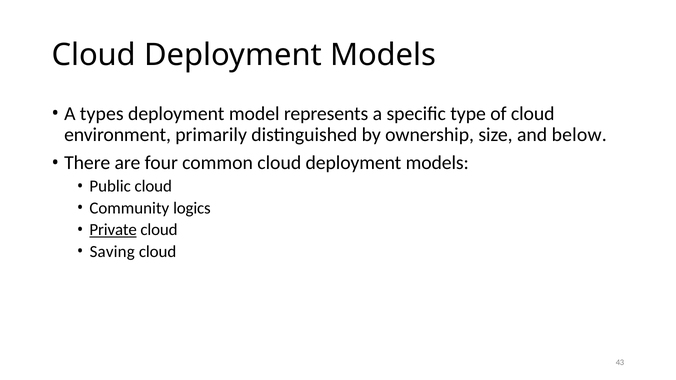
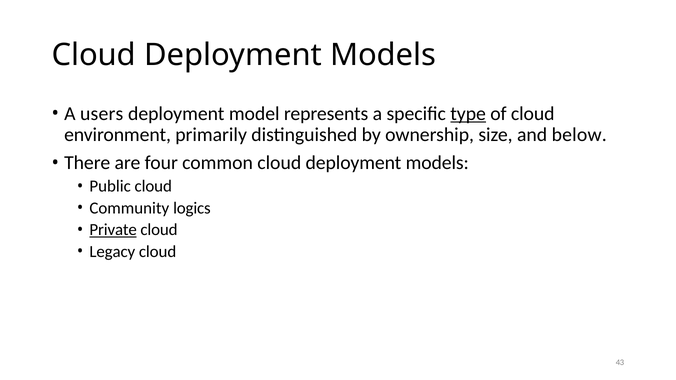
types: types -> users (102, 114)
type underline: none -> present (468, 114)
Saving: Saving -> Legacy (112, 252)
